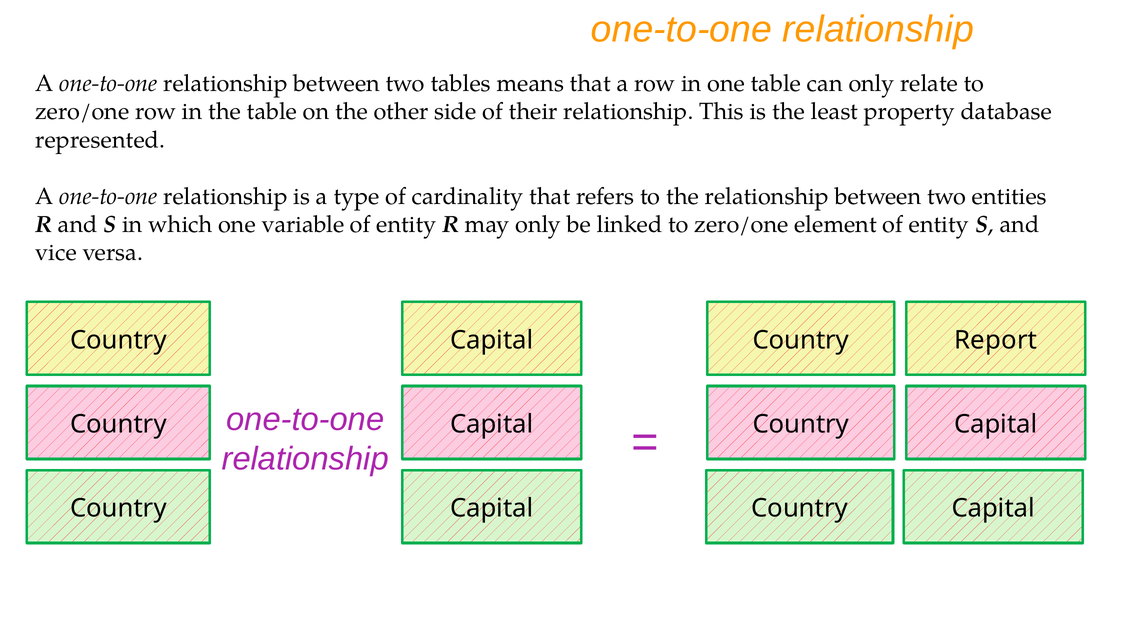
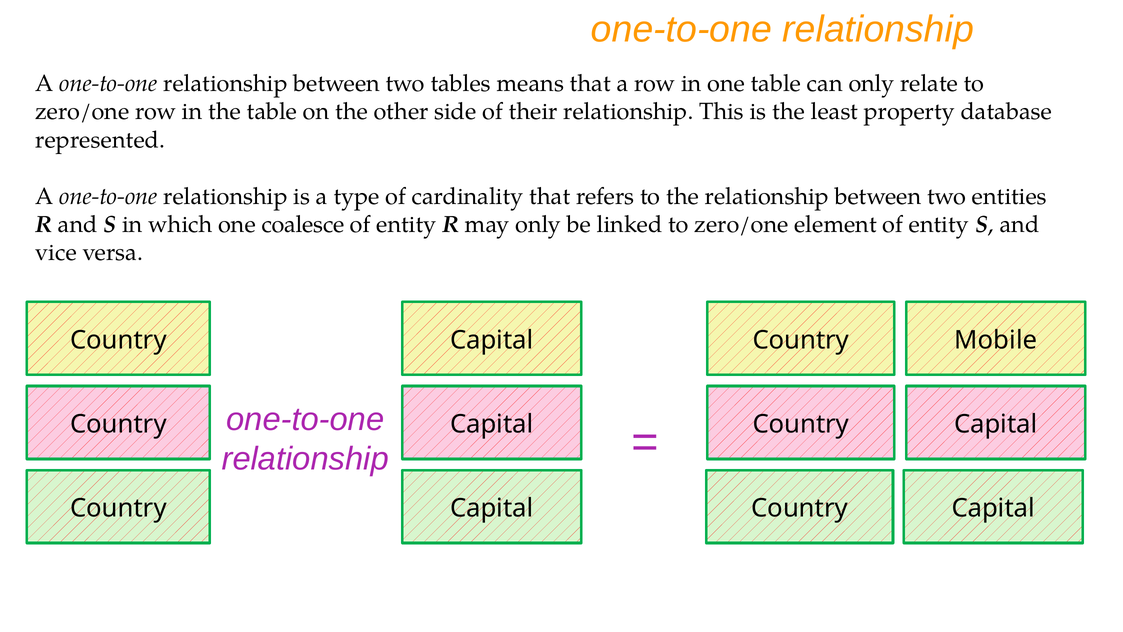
variable: variable -> coalesce (303, 224)
Report: Report -> Mobile (996, 340)
